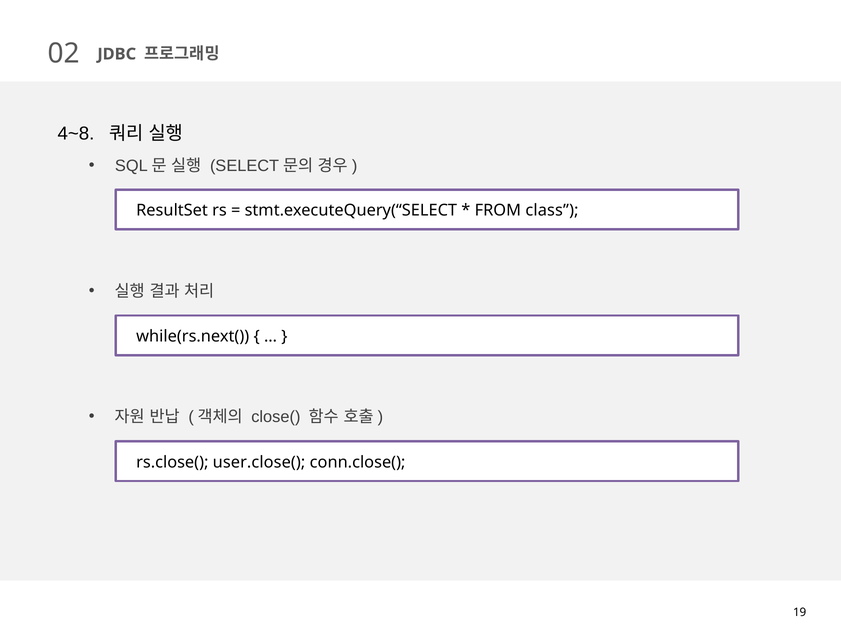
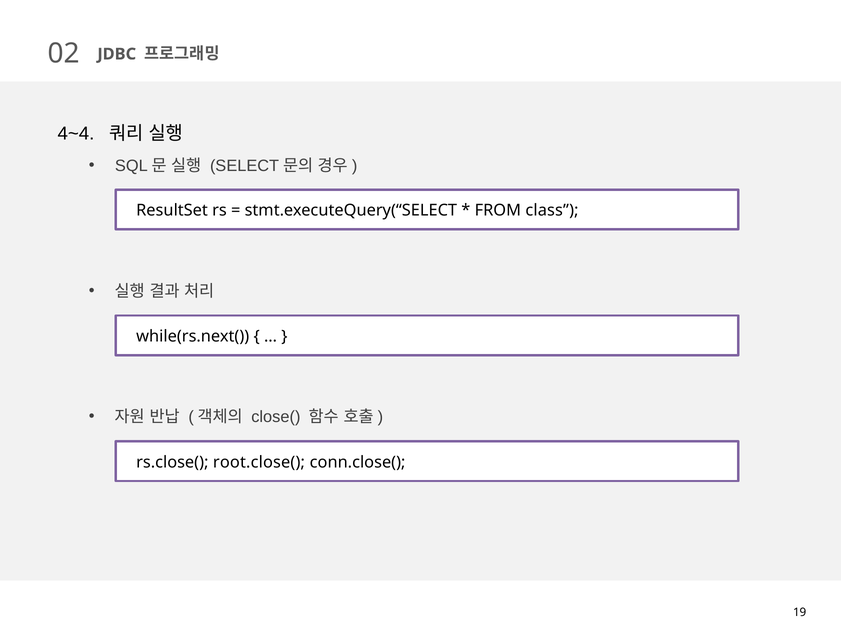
4~8: 4~8 -> 4~4 (76, 133)
user.close(: user.close( -> root.close( (259, 462)
